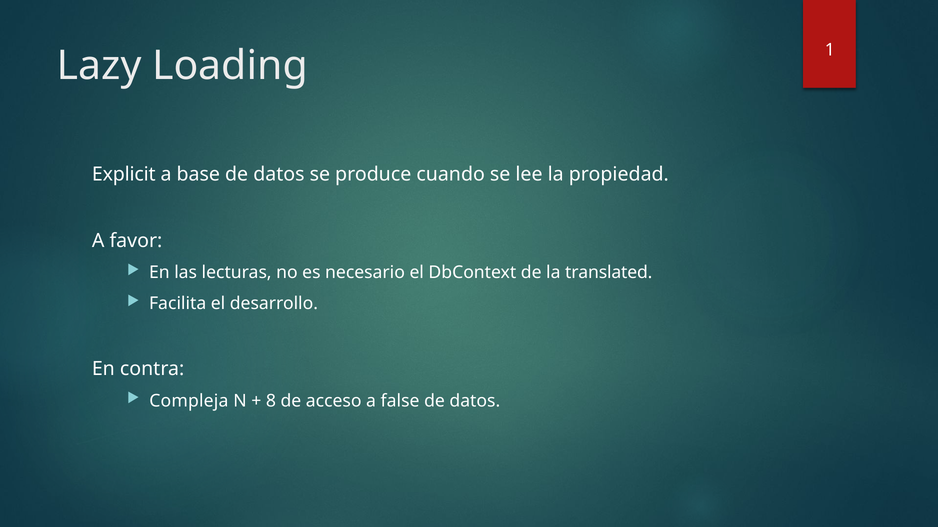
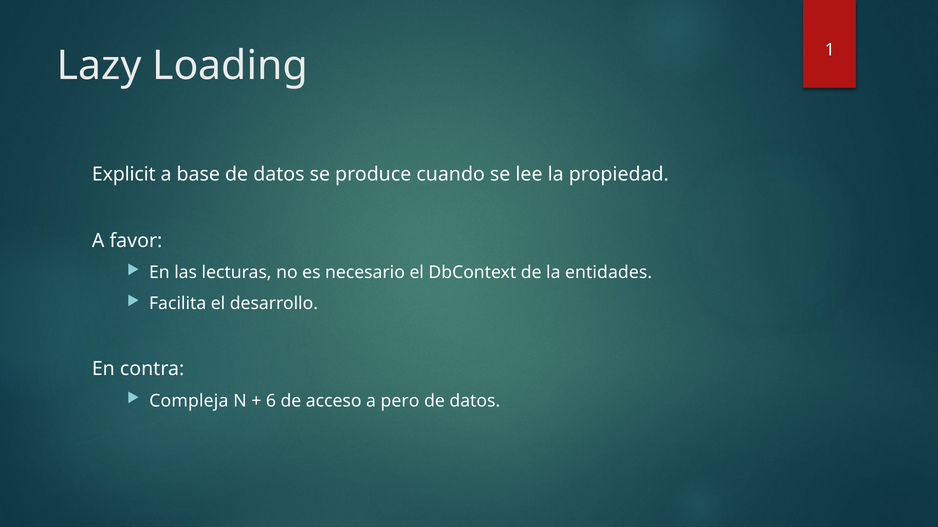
translated: translated -> entidades (609, 273)
8: 8 -> 6 (271, 401)
false: false -> pero (400, 401)
